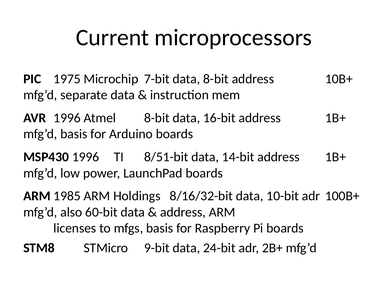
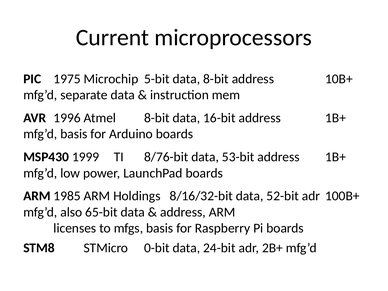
7-bit: 7-bit -> 5-bit (157, 79)
1996: 1996 -> 1999 (86, 157)
8/51-bit: 8/51-bit -> 8/76-bit (166, 157)
14-bit: 14-bit -> 53-bit (238, 157)
10-bit: 10-bit -> 52-bit (283, 196)
60-bit: 60-bit -> 65-bit (101, 212)
9-bit: 9-bit -> 0-bit (157, 248)
